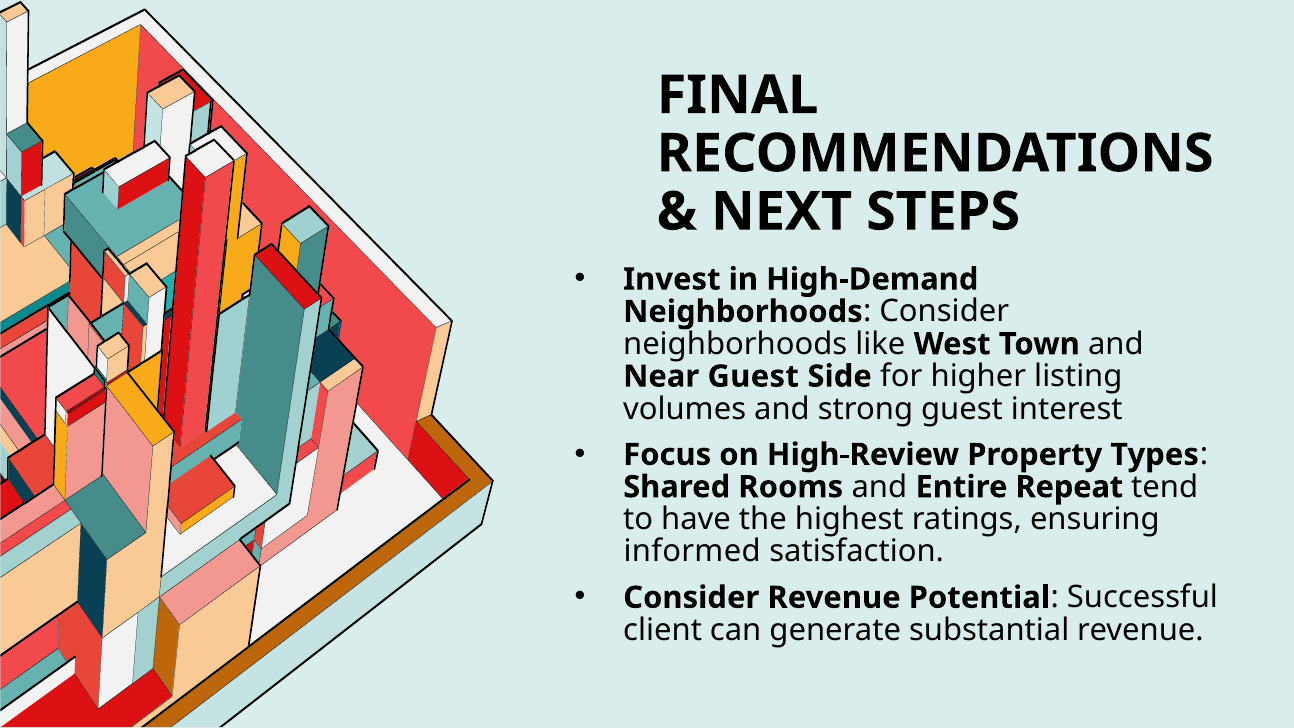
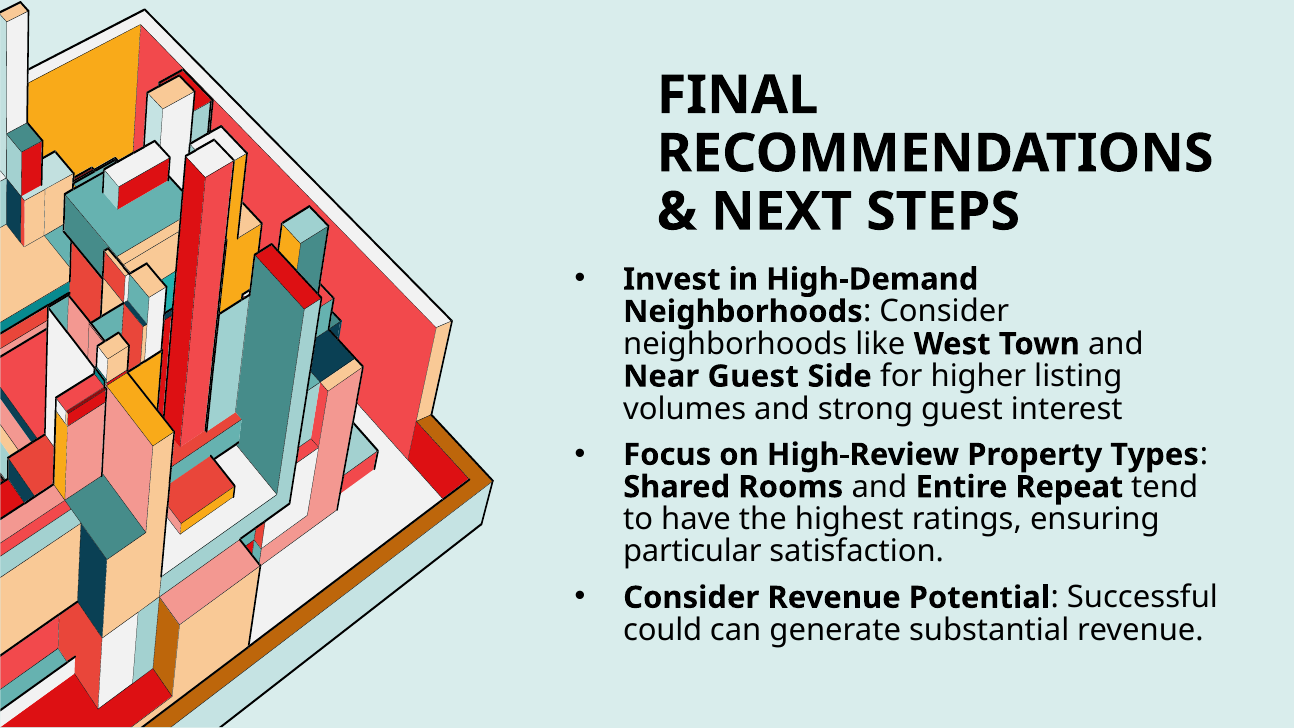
informed: informed -> particular (692, 552)
client: client -> could (663, 630)
